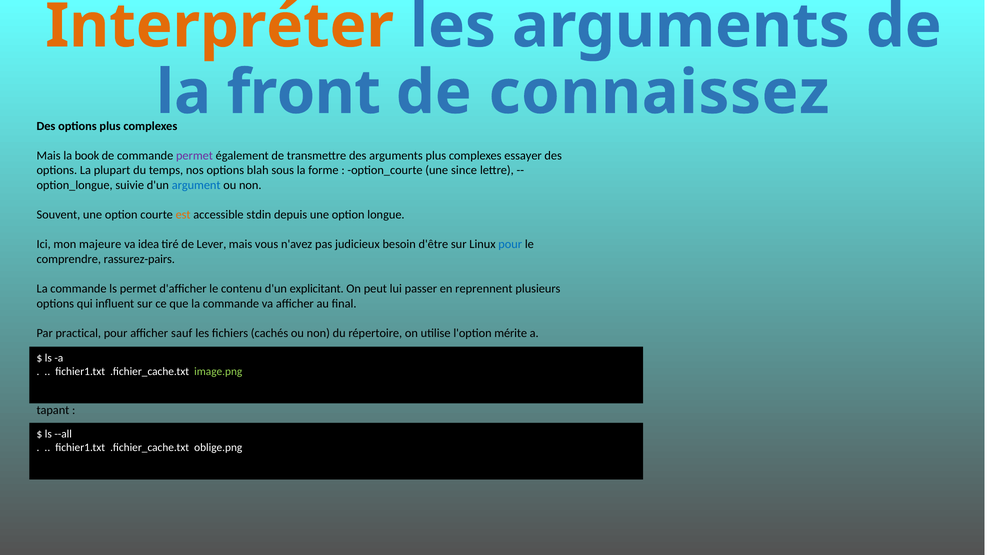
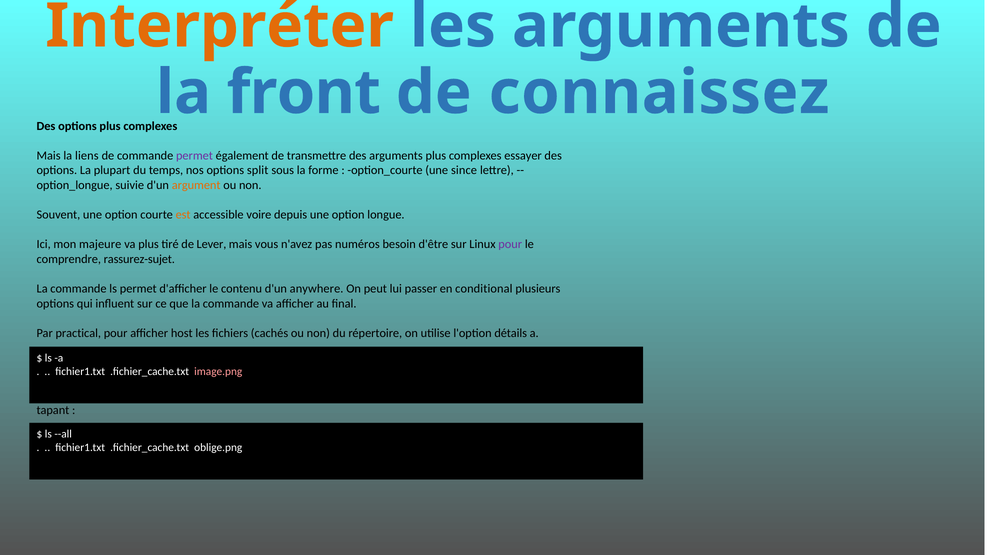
book: book -> liens (87, 156)
blah: blah -> split (258, 170)
argument colour: blue -> orange (196, 185)
stdin: stdin -> voire (259, 215)
va idea: idea -> plus (149, 244)
judicieux: judicieux -> numéros (357, 244)
pour colour: blue -> purple (510, 244)
rassurez-pairs: rassurez-pairs -> rassurez-sujet (139, 259)
explicitant: explicitant -> anywhere (317, 289)
reprennent: reprennent -> conditional (484, 289)
sauf: sauf -> host (182, 333)
mérite: mérite -> détails (511, 333)
image.png colour: light green -> pink (218, 372)
